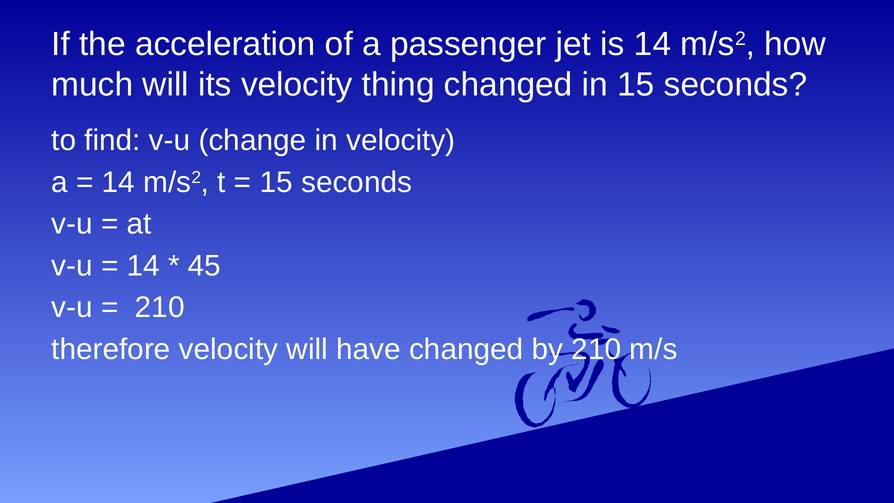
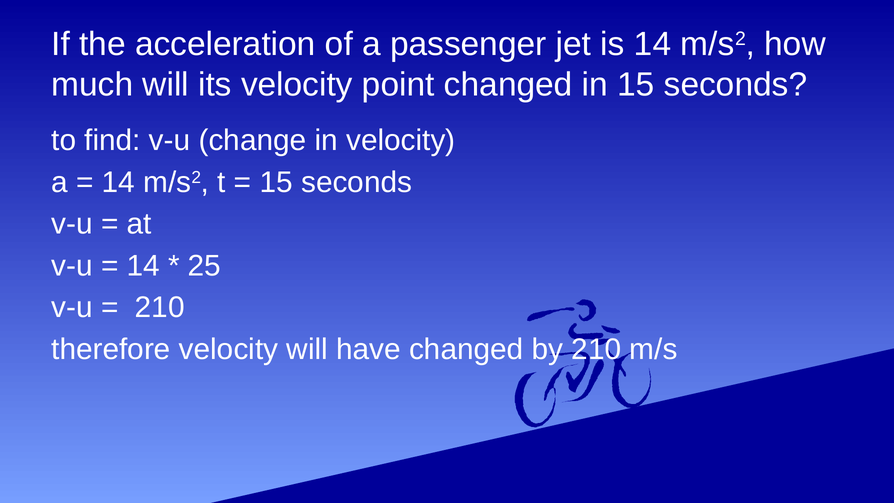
thing: thing -> point (398, 84)
45: 45 -> 25 (204, 266)
